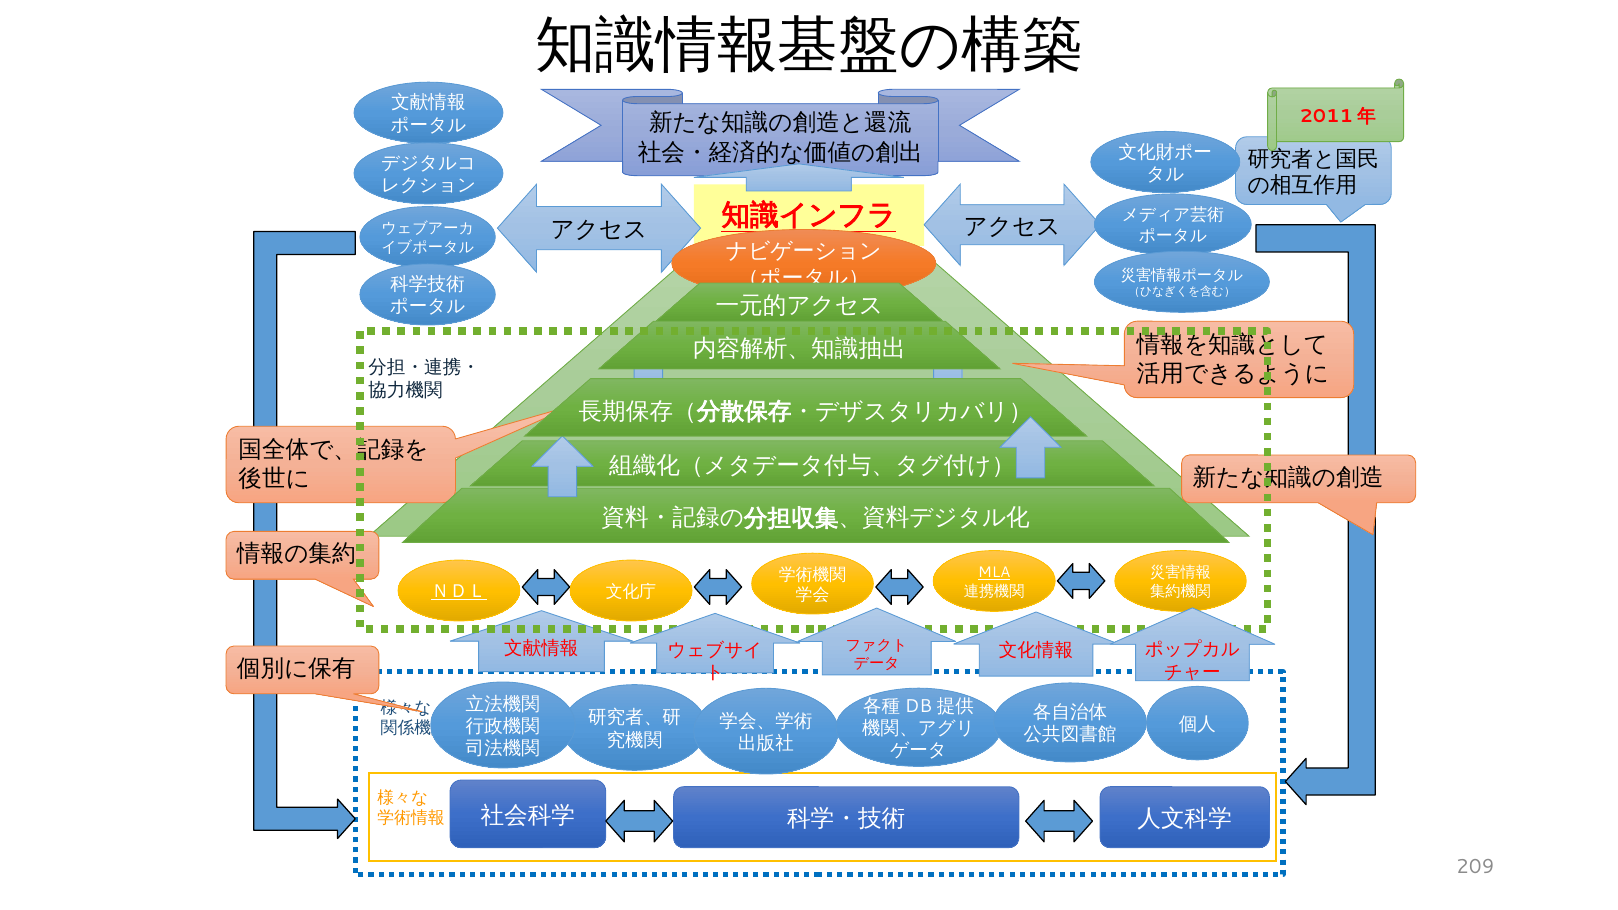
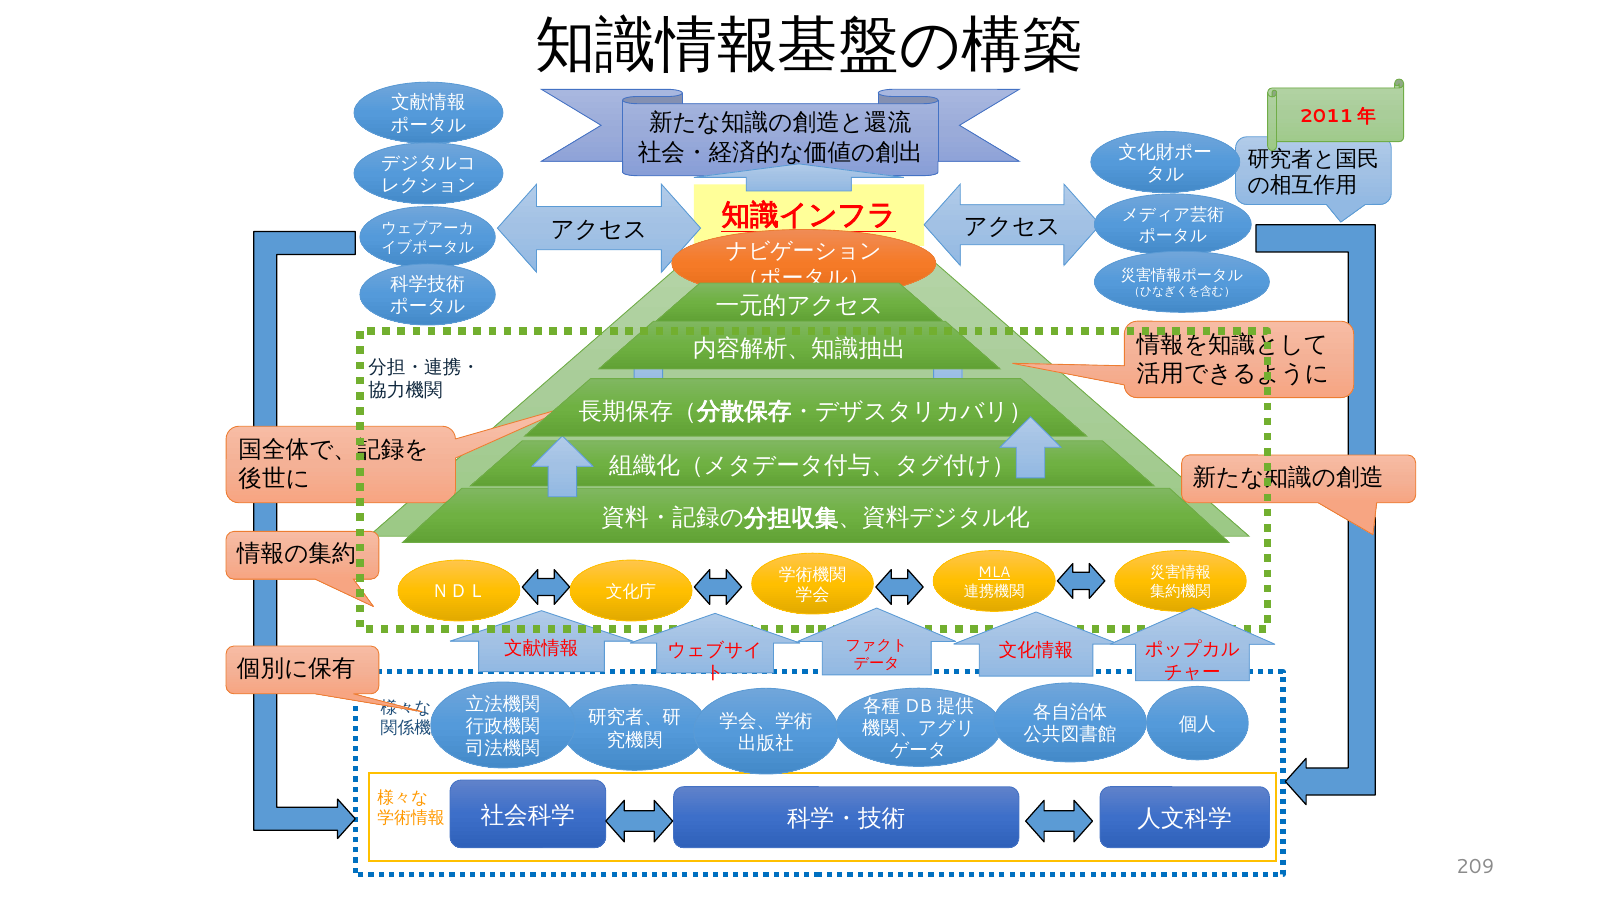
ＮＤＬ underline: present -> none (459, 592)
